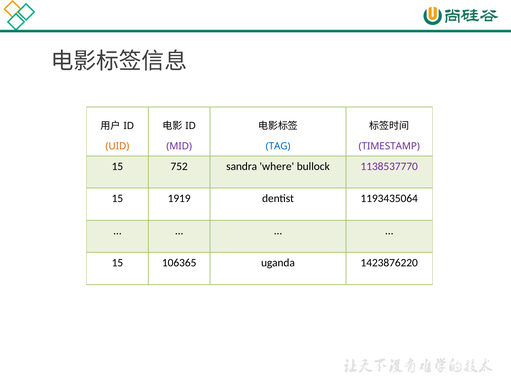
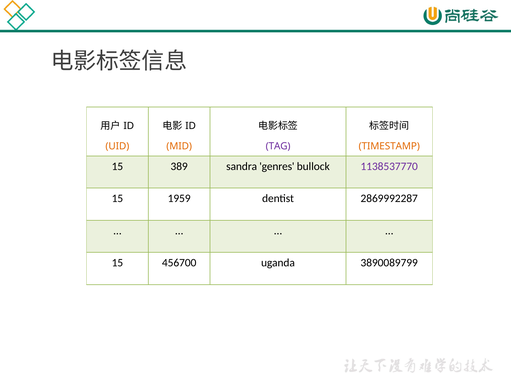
MID colour: purple -> orange (179, 146)
TAG colour: blue -> purple (278, 146)
TIMESTAMP colour: purple -> orange (389, 146)
752: 752 -> 389 (179, 166)
where: where -> genres (277, 166)
1919: 1919 -> 1959 (179, 199)
1193435064: 1193435064 -> 2869992287 (389, 199)
106365: 106365 -> 456700 (179, 263)
1423876220: 1423876220 -> 3890089799 (389, 263)
